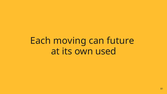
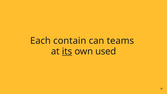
moving: moving -> contain (70, 41)
future: future -> teams (120, 41)
its underline: none -> present (67, 51)
